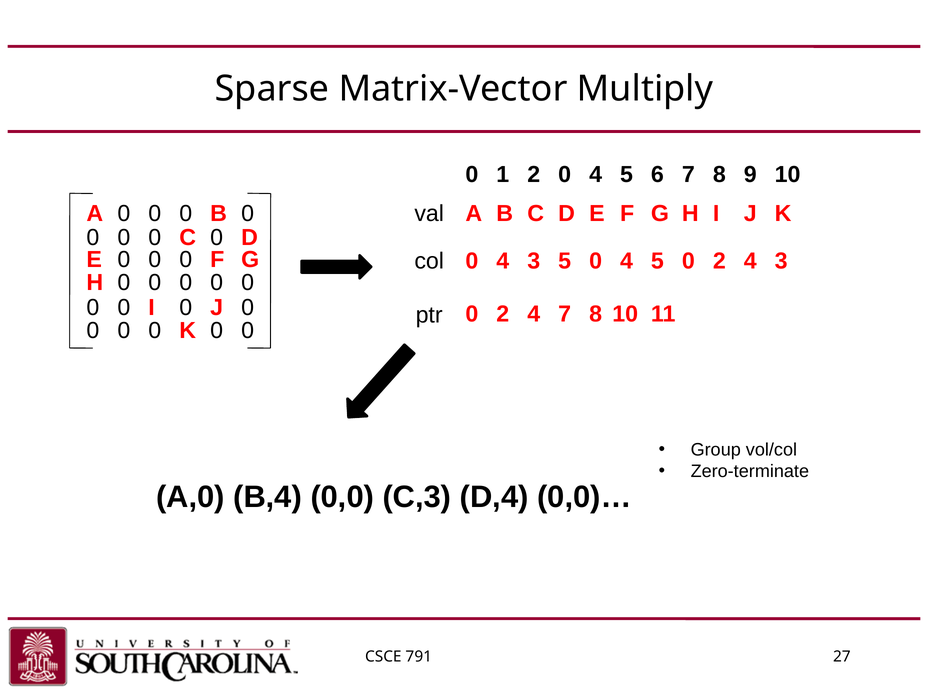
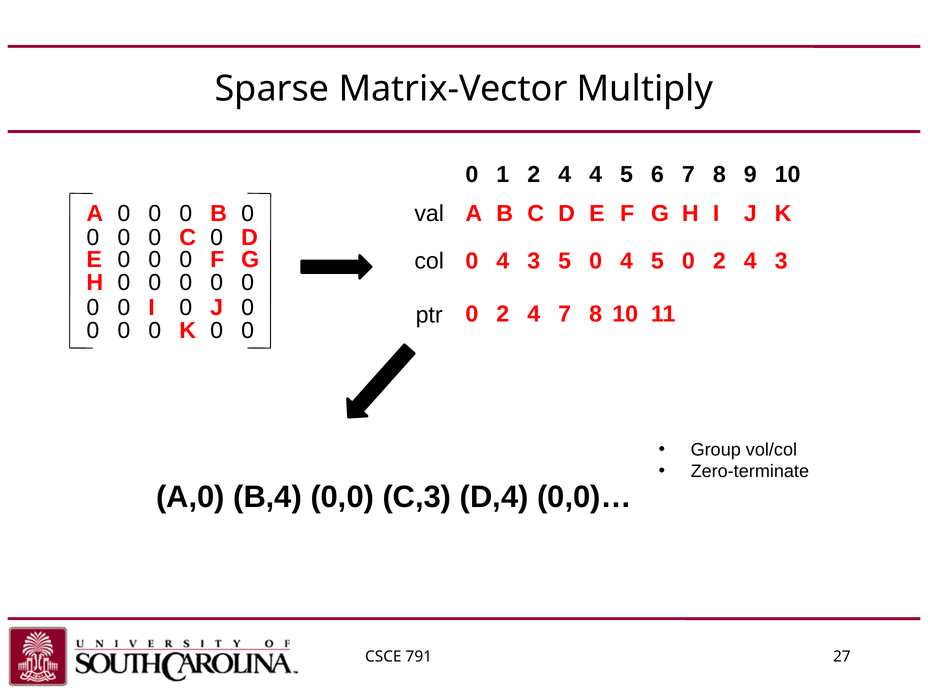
1 2 0: 0 -> 4 (565, 175)
